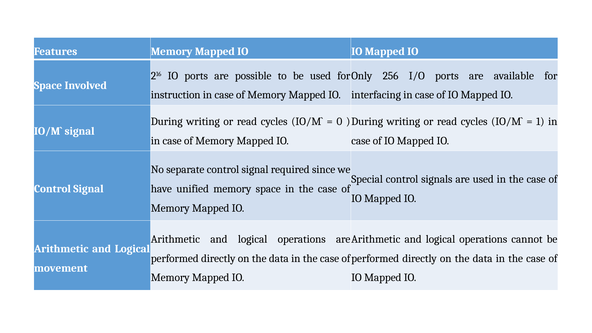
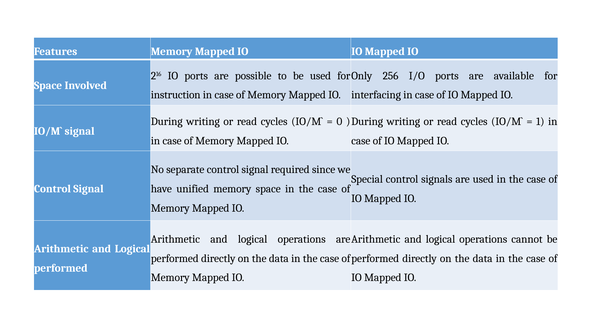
movement: movement -> performed (61, 268)
